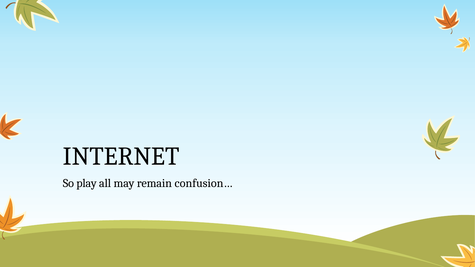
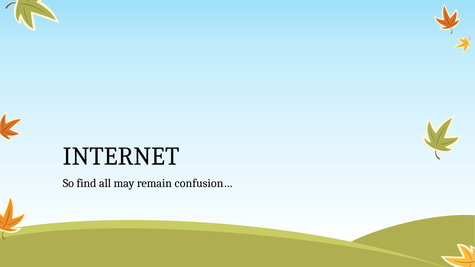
play: play -> find (86, 183)
